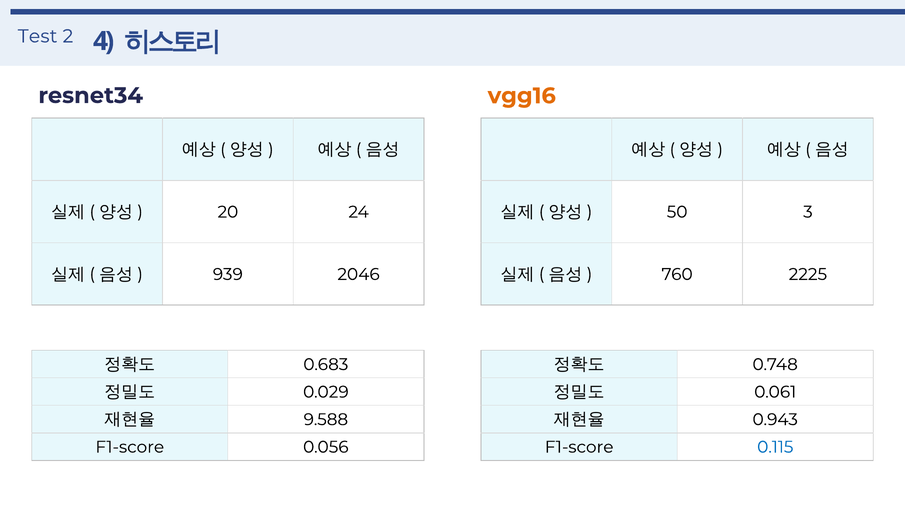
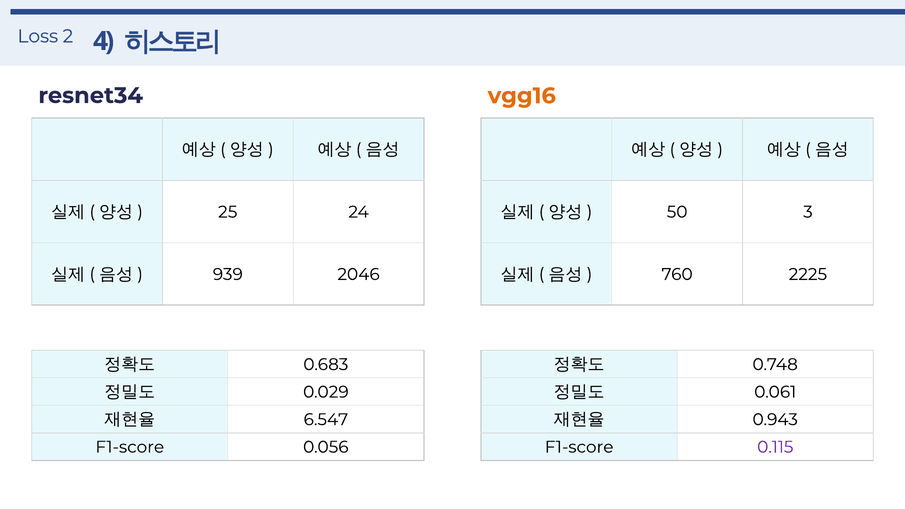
Test: Test -> Loss (38, 36)
20: 20 -> 25 (228, 212)
9.588: 9.588 -> 6.547 (326, 420)
0.115 colour: blue -> purple (775, 447)
